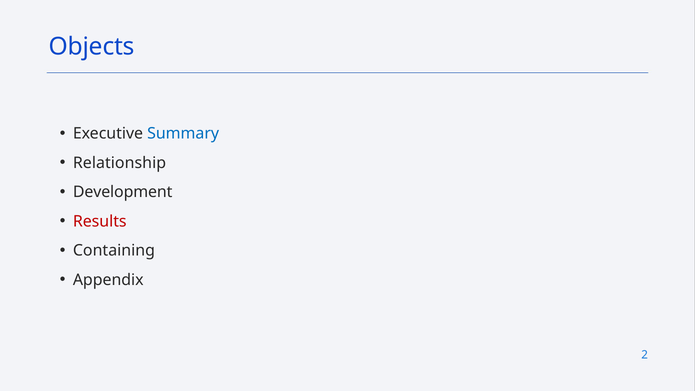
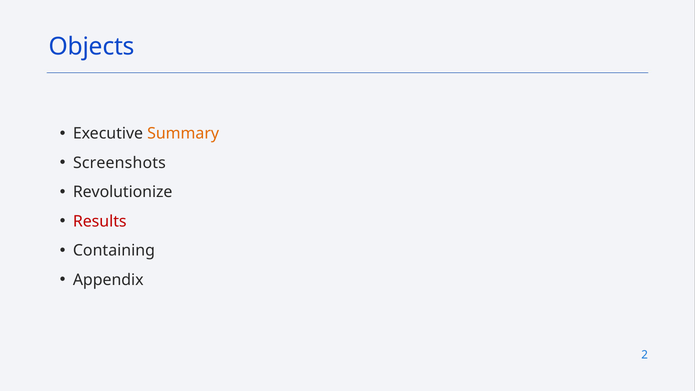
Summary colour: blue -> orange (183, 134)
Relationship: Relationship -> Screenshots (119, 163)
Development: Development -> Revolutionize (123, 192)
